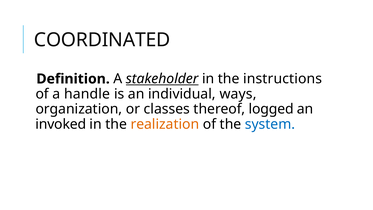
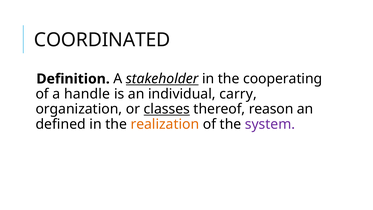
instructions: instructions -> cooperating (283, 79)
ways: ways -> carry (238, 94)
classes underline: none -> present (167, 109)
logged: logged -> reason (271, 109)
invoked: invoked -> defined (61, 124)
system colour: blue -> purple (270, 124)
